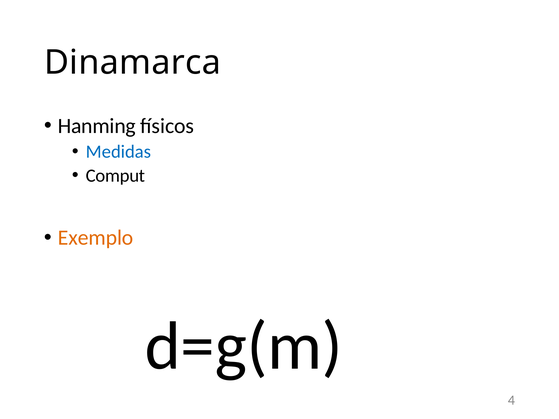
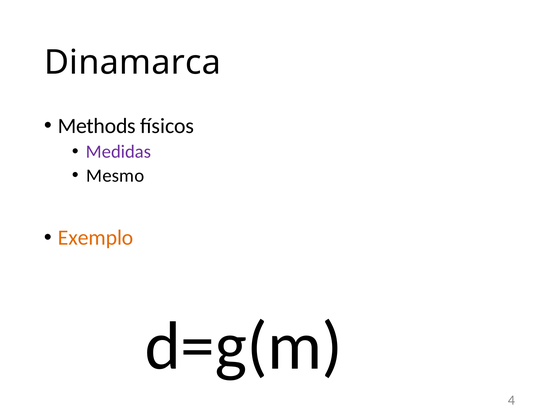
Hanming: Hanming -> Methods (97, 126)
Medidas colour: blue -> purple (119, 152)
Comput: Comput -> Mesmo (115, 176)
